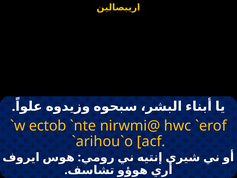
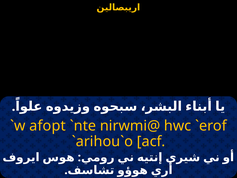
ectob: ectob -> afopt (48, 126)
